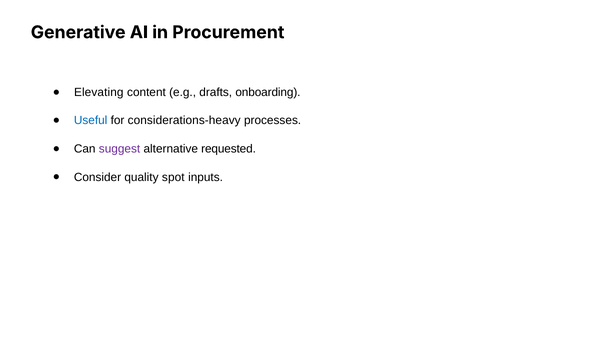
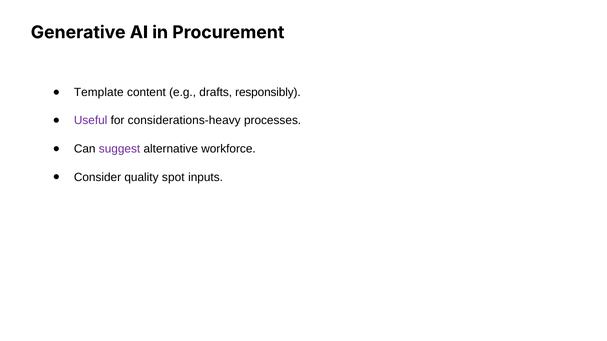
Elevating: Elevating -> Template (99, 92)
onboarding: onboarding -> responsibly (268, 92)
Useful colour: blue -> purple (91, 121)
requested: requested -> workforce (229, 149)
